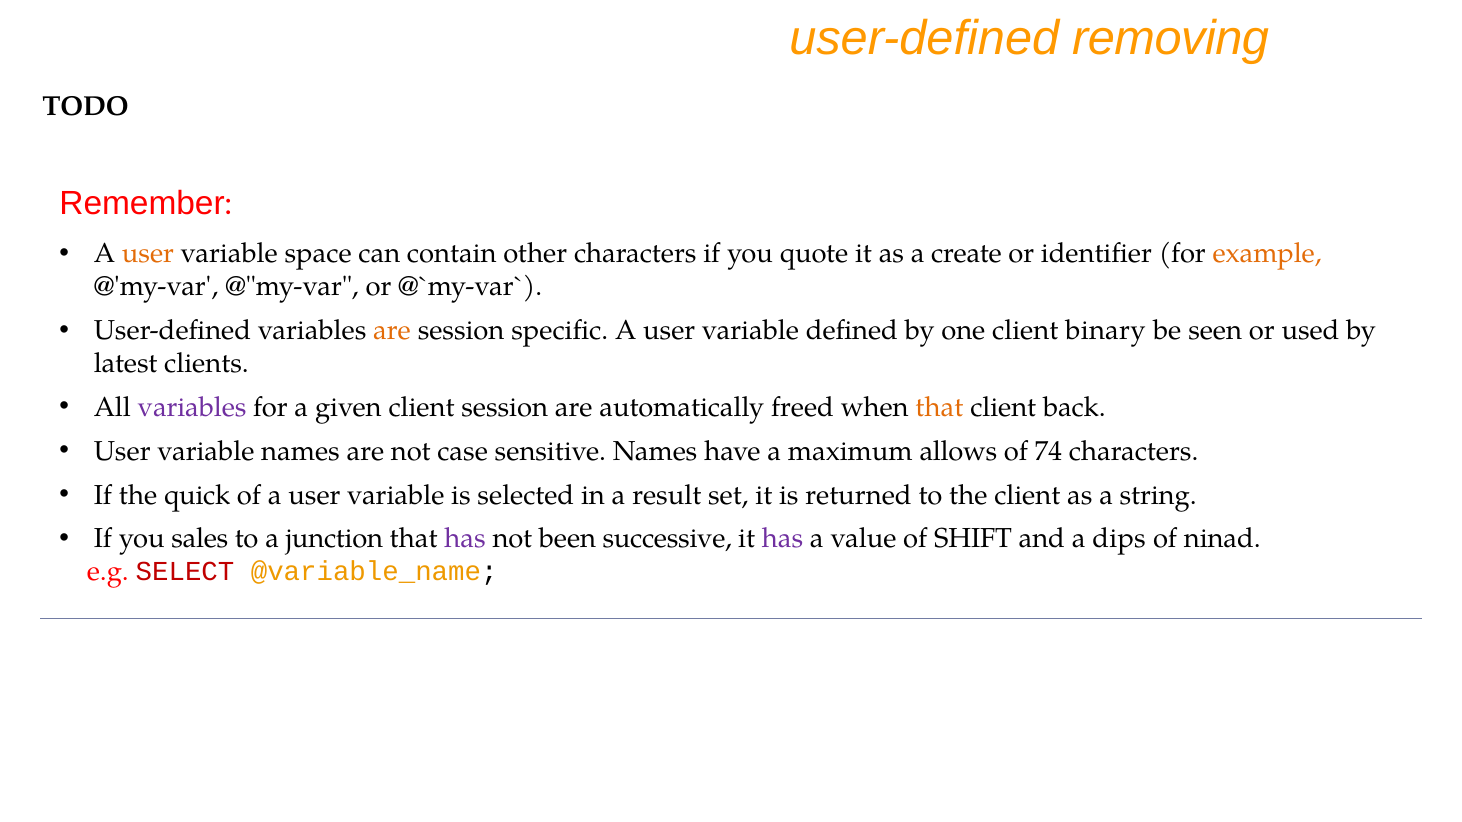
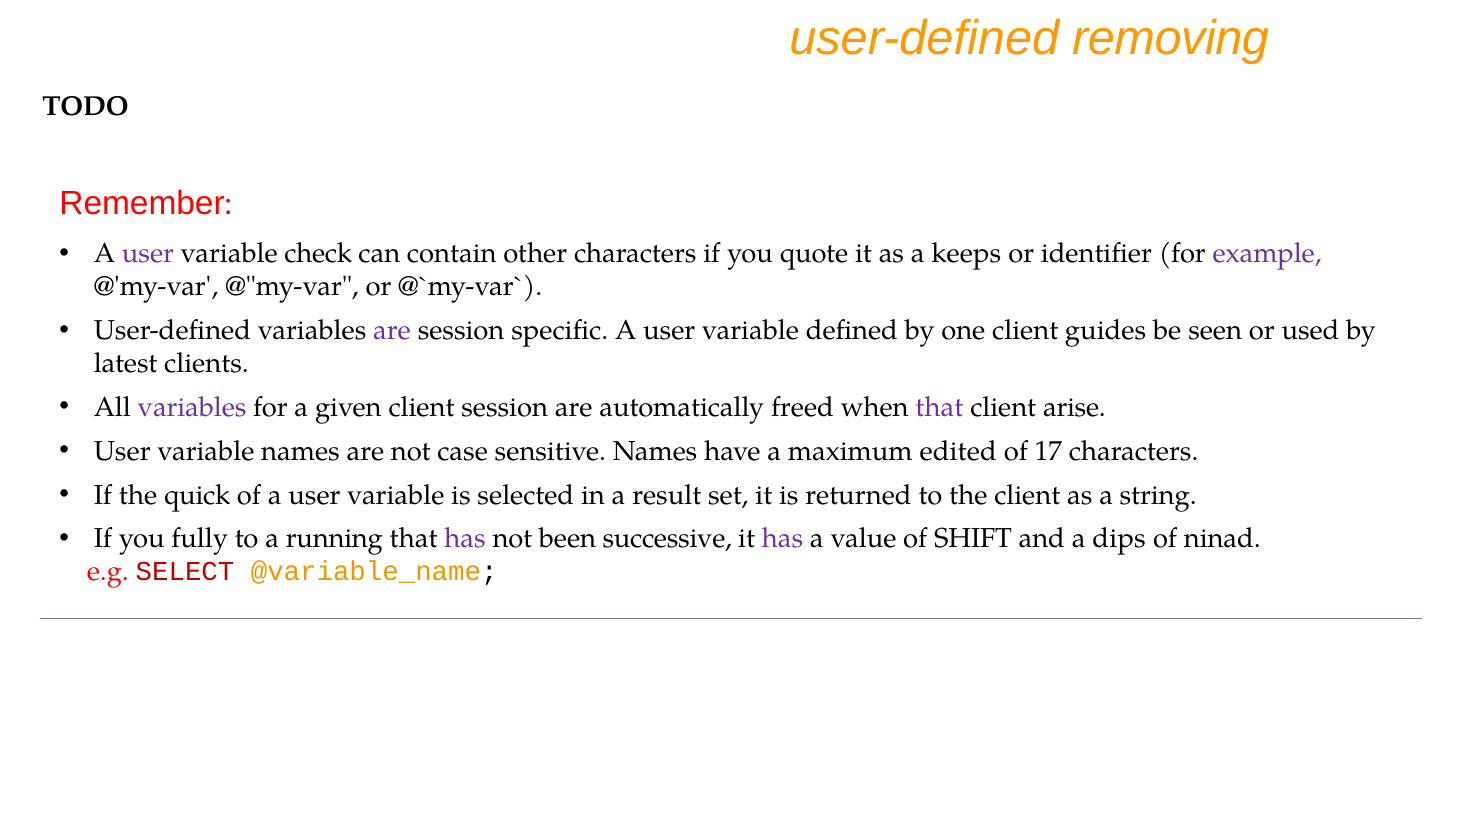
user colour: orange -> purple (148, 254)
space: space -> check (318, 254)
create: create -> keeps (966, 254)
example colour: orange -> purple (1267, 254)
are colour: orange -> purple (392, 331)
binary: binary -> guides (1106, 331)
that colour: orange -> purple (939, 408)
back: back -> arise (1074, 408)
allows: allows -> edited (958, 451)
74: 74 -> 17 (1048, 451)
sales: sales -> fully (200, 539)
junction: junction -> running (334, 539)
